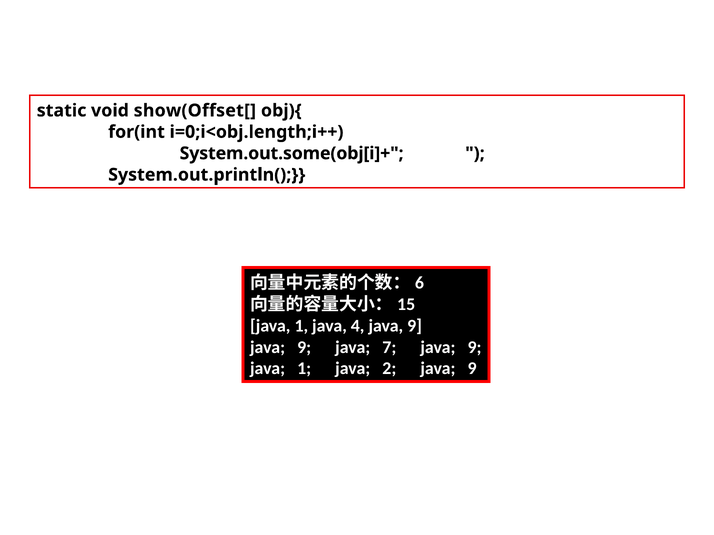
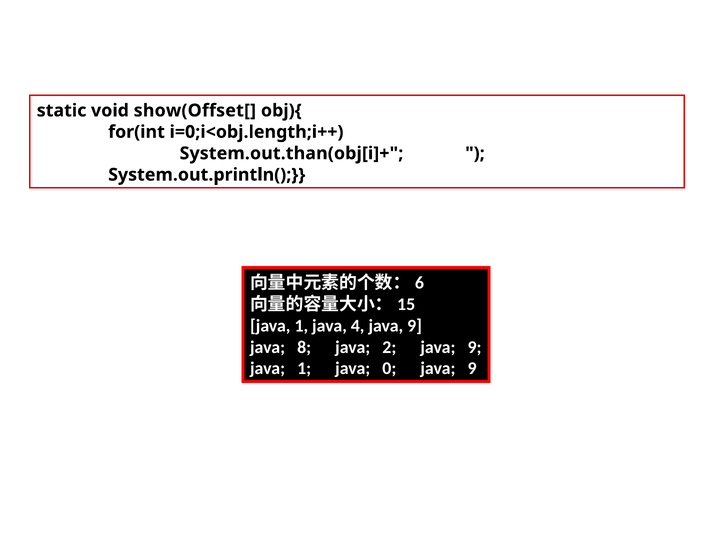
System.out.some(obj[i]+: System.out.some(obj[i]+ -> System.out.than(obj[i]+ (291, 153)
9: 9 -> 8 (304, 347)
7: 7 -> 2 (389, 347)
2: 2 -> 0 (389, 369)
